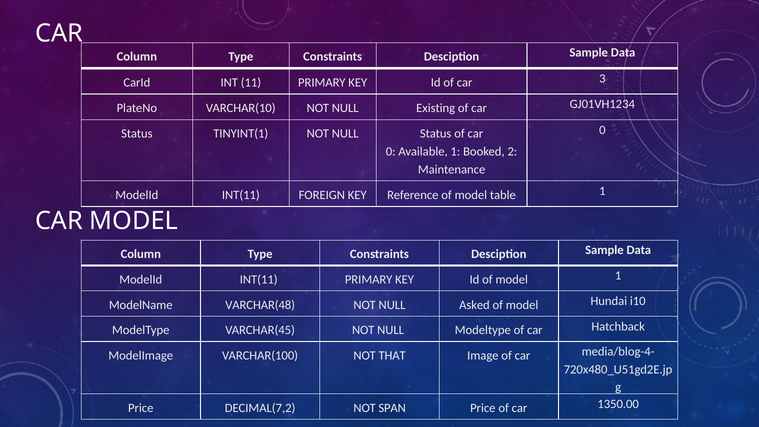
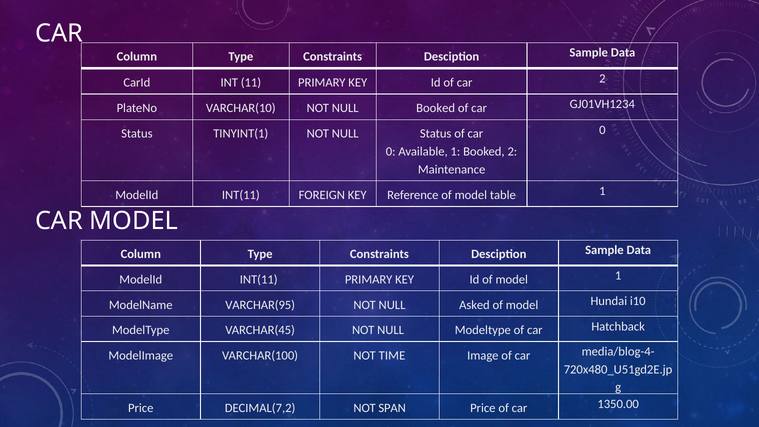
car 3: 3 -> 2 (602, 78)
NULL Existing: Existing -> Booked (436, 108)
VARCHAR(48: VARCHAR(48 -> VARCHAR(95 (260, 305)
THAT: THAT -> TIME (392, 356)
